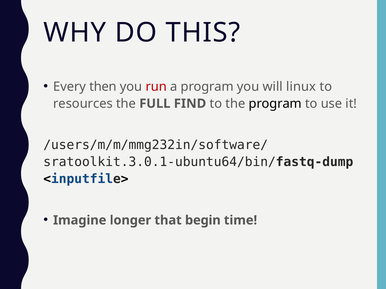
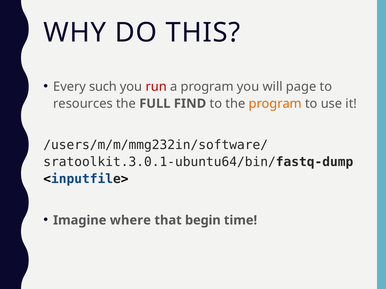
then: then -> such (103, 87)
linux: linux -> page (301, 87)
program colour: black -> orange (275, 104)
longer: longer -> where (130, 221)
